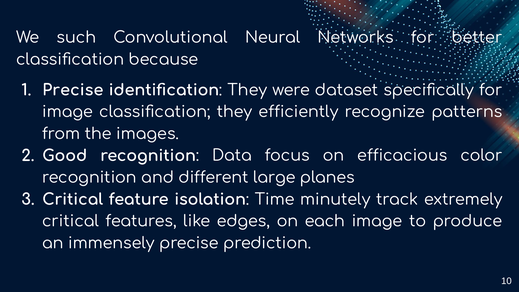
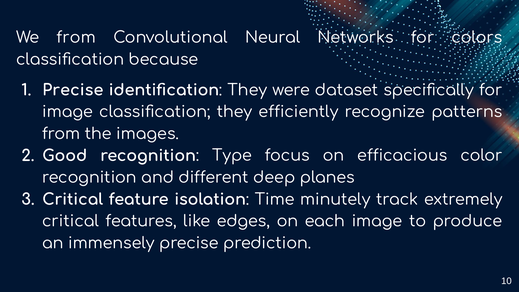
We such: such -> from (76, 38)
better: better -> colors (477, 38)
Data: Data -> Type (232, 156)
large: large -> deep (274, 178)
